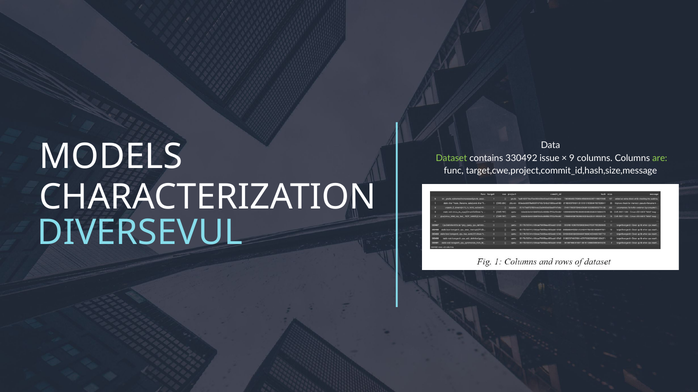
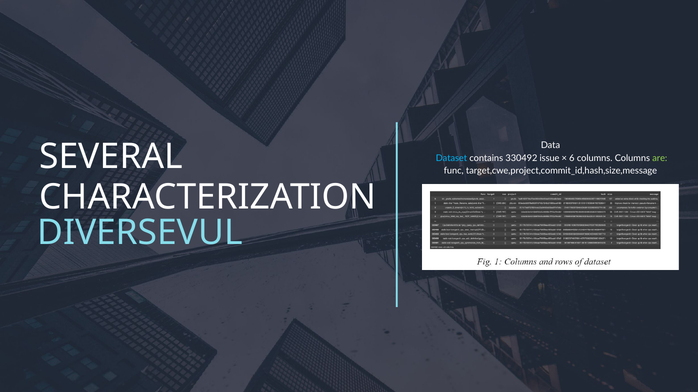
MODELS: MODELS -> SEVERAL (111, 157)
Dataset colour: light green -> light blue (451, 158)
9: 9 -> 6 (572, 158)
